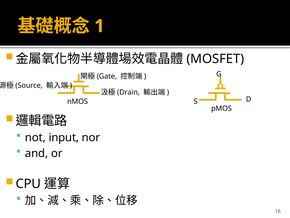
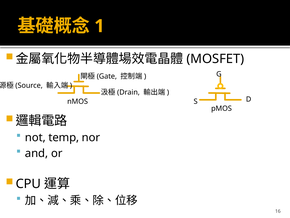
input: input -> temp (64, 137)
